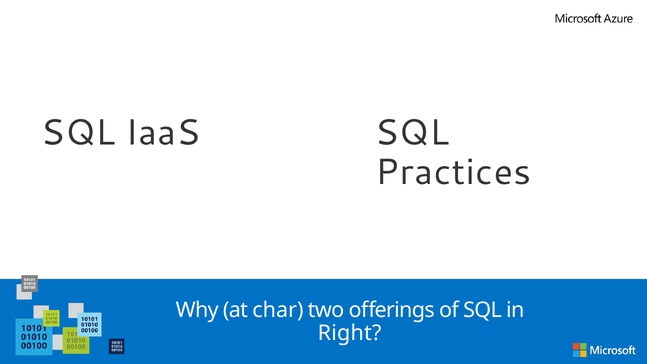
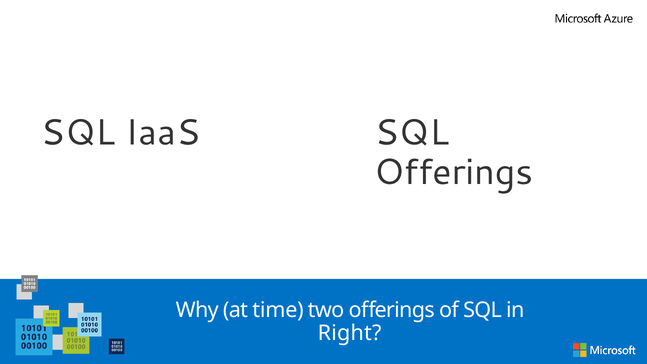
Practices: Practices -> Offerings (454, 172)
char: char -> time (278, 310)
